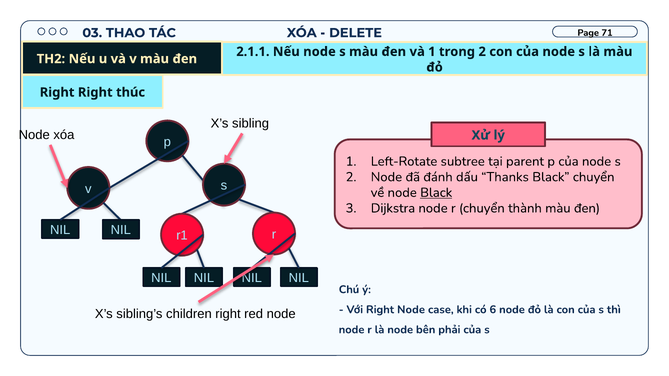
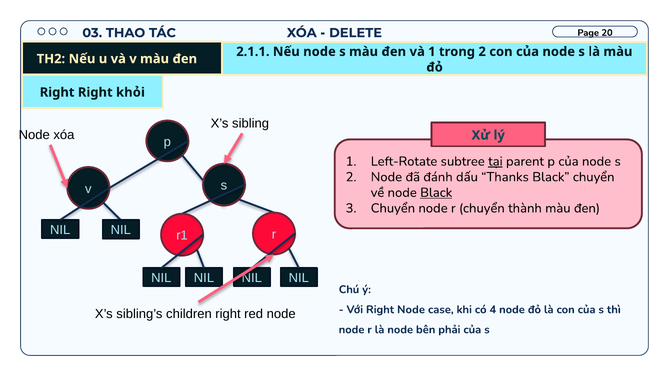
71: 71 -> 20 (607, 33)
thúc: thúc -> khỏi (130, 92)
tại underline: none -> present (495, 161)
Dijkstra: Dijkstra -> Chuyển (393, 208)
6: 6 -> 4 (493, 310)
